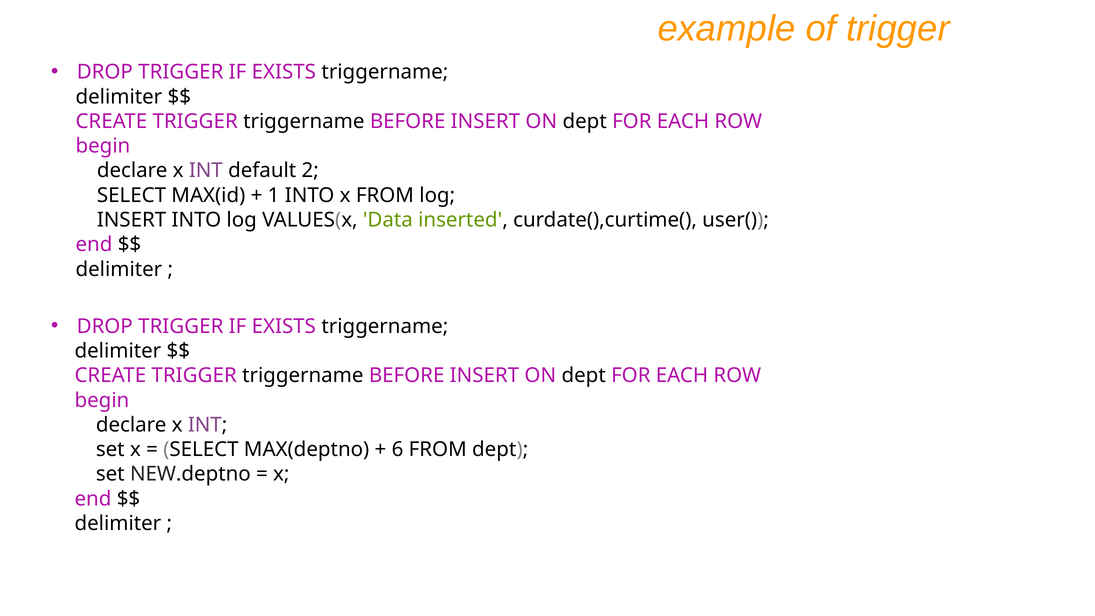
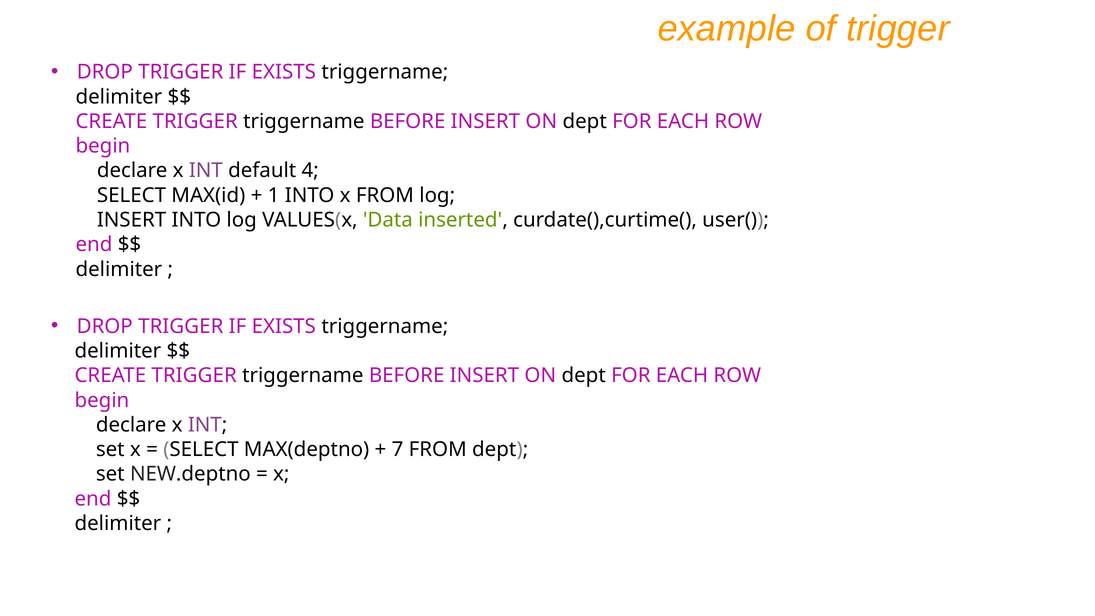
2: 2 -> 4 (310, 171)
6: 6 -> 7 (398, 449)
